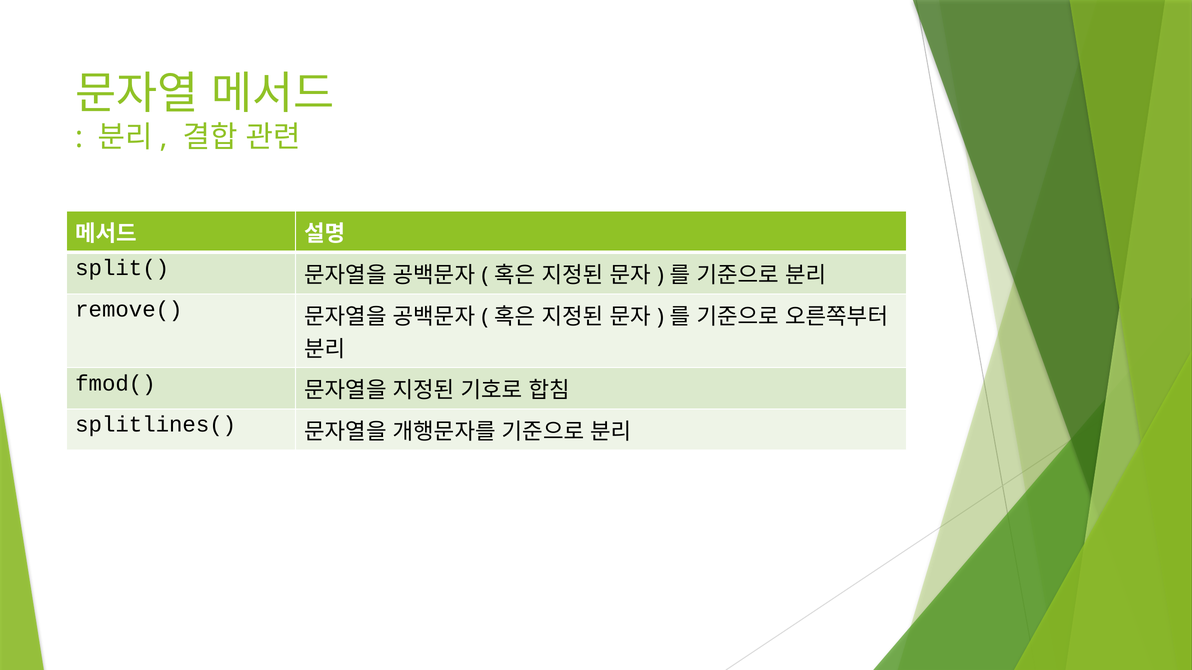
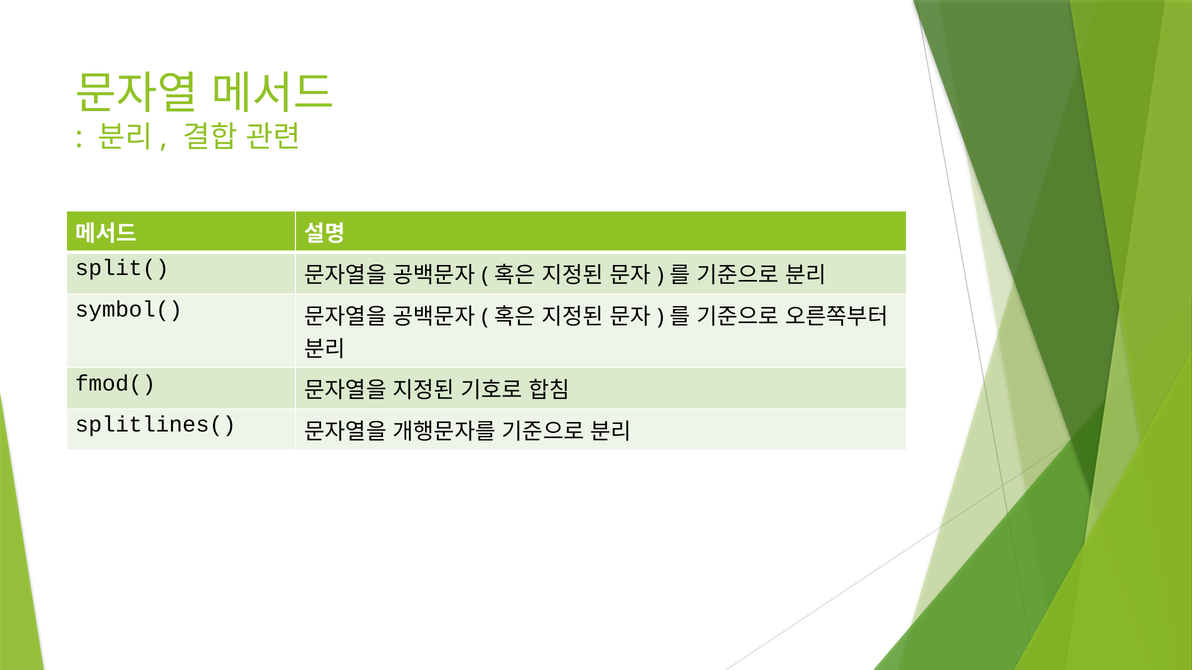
remove(: remove( -> symbol( (129, 310)
